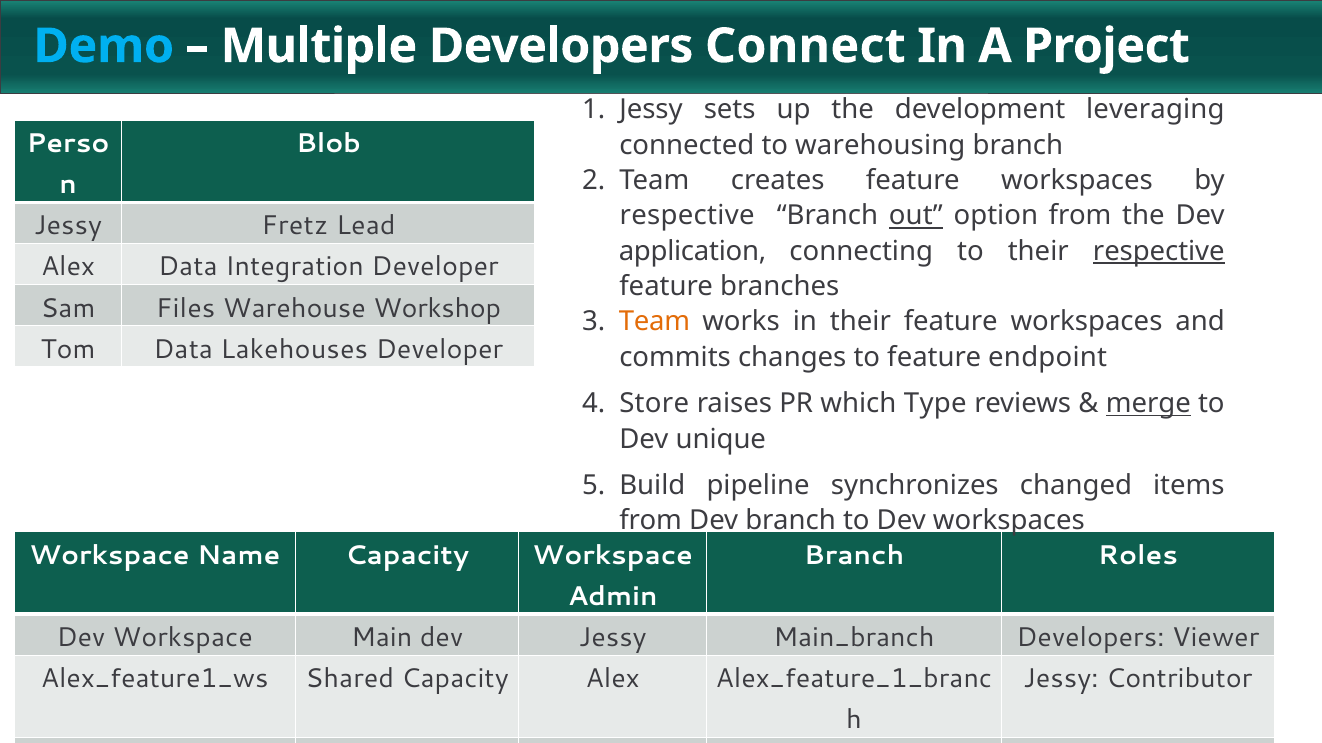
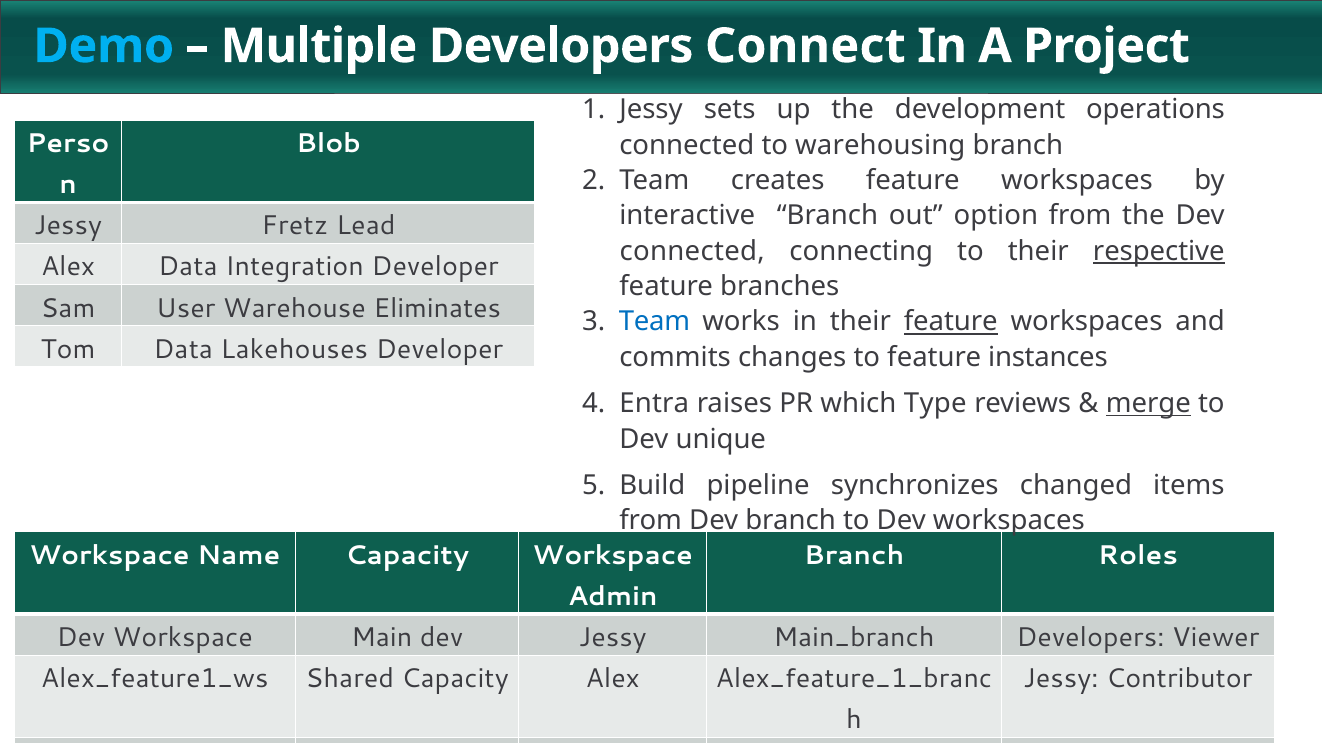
leveraging: leveraging -> operations (1155, 110)
respective: respective -> interactive (687, 216)
out underline: present -> none (916, 216)
application: application -> connected (692, 251)
Files: Files -> User (186, 308)
Workshop: Workshop -> Eliminates (437, 308)
Team colour: orange -> blue (654, 322)
feature underline: none -> present (951, 322)
endpoint: endpoint -> instances (1048, 357)
Store: Store -> Entra (654, 404)
